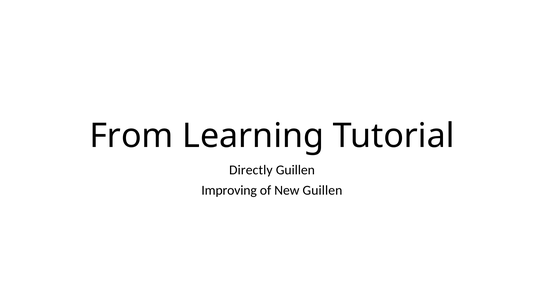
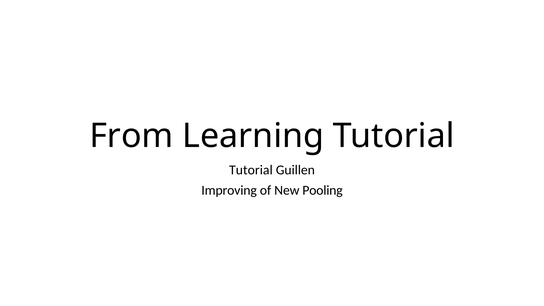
Directly: Directly -> Tutorial (251, 170)
New Guillen: Guillen -> Pooling (323, 190)
